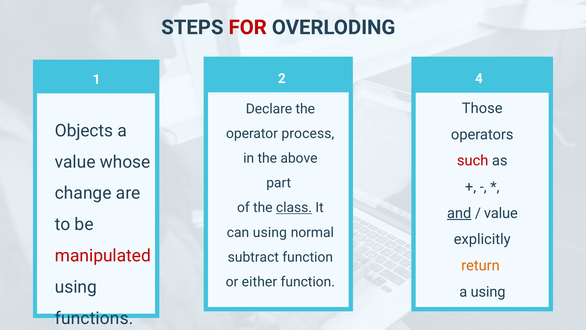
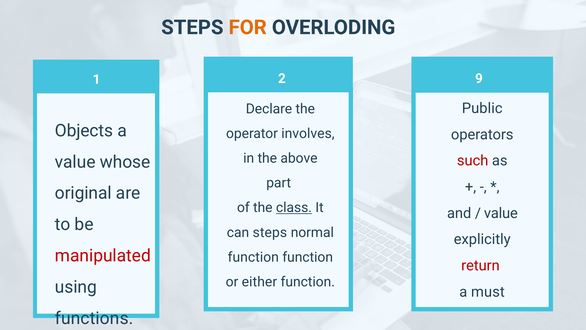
FOR colour: red -> orange (248, 27)
4: 4 -> 9 (479, 78)
Those: Those -> Public (482, 108)
process: process -> involves (308, 133)
change: change -> original (83, 193)
and underline: present -> none (459, 213)
can using: using -> steps (270, 232)
subtract: subtract -> function (253, 257)
return colour: orange -> red (480, 265)
a using: using -> must (488, 292)
